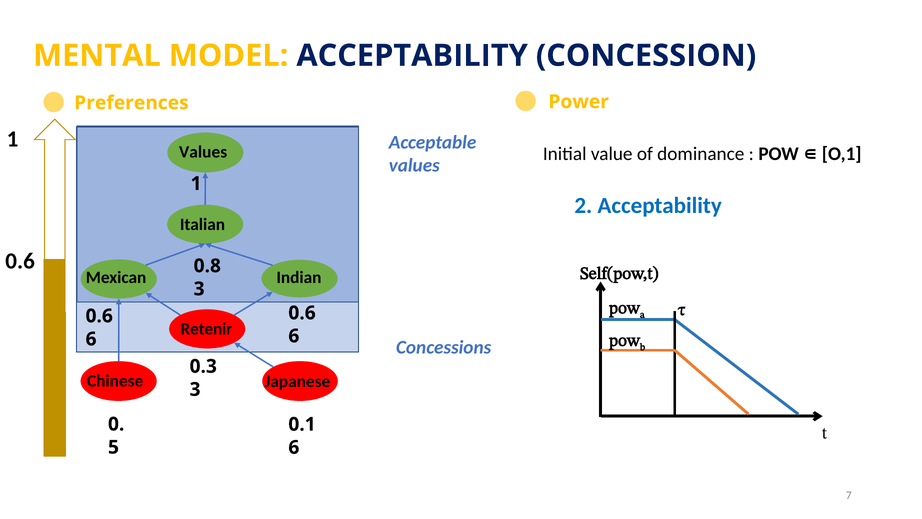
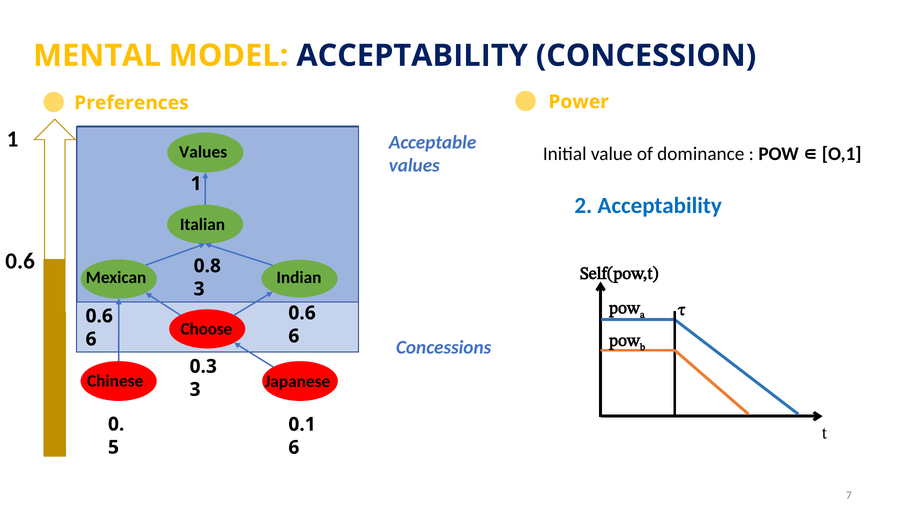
Retenir: Retenir -> Choose (206, 329)
